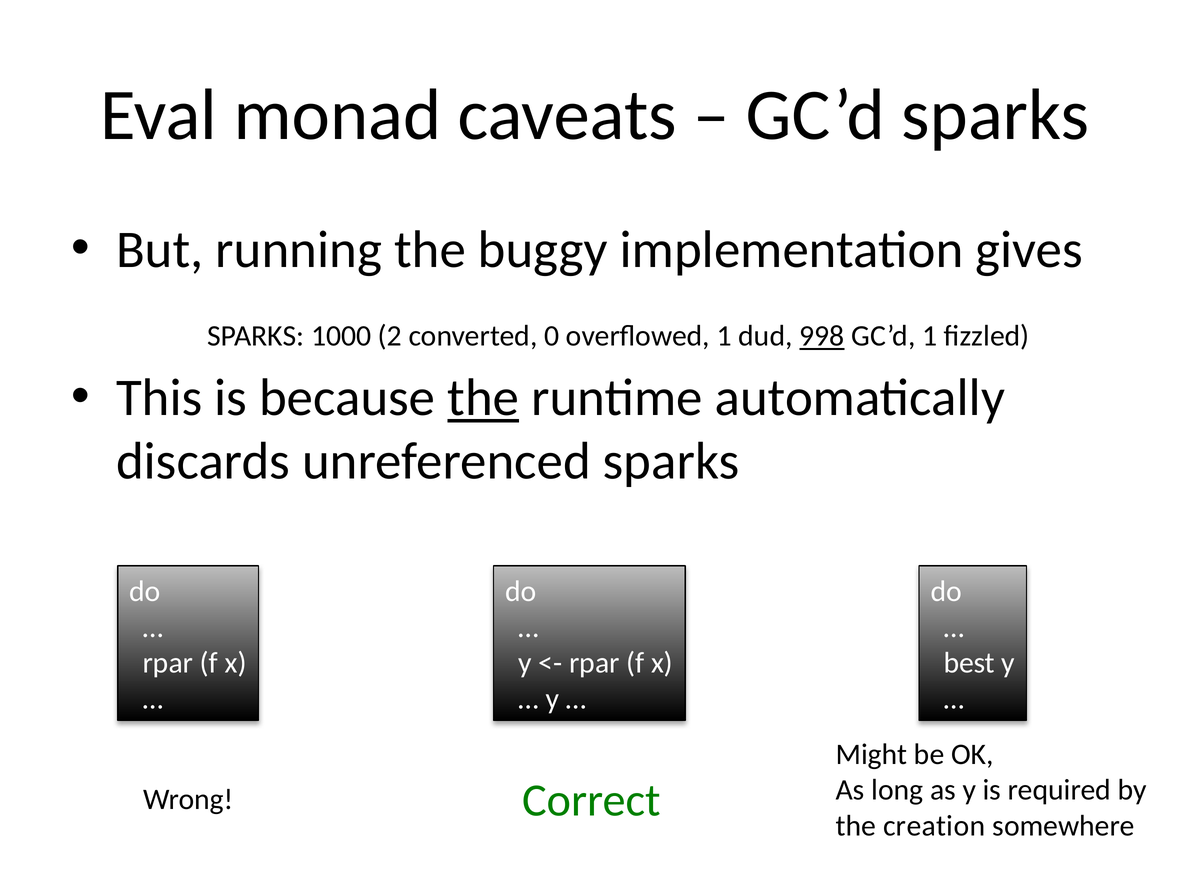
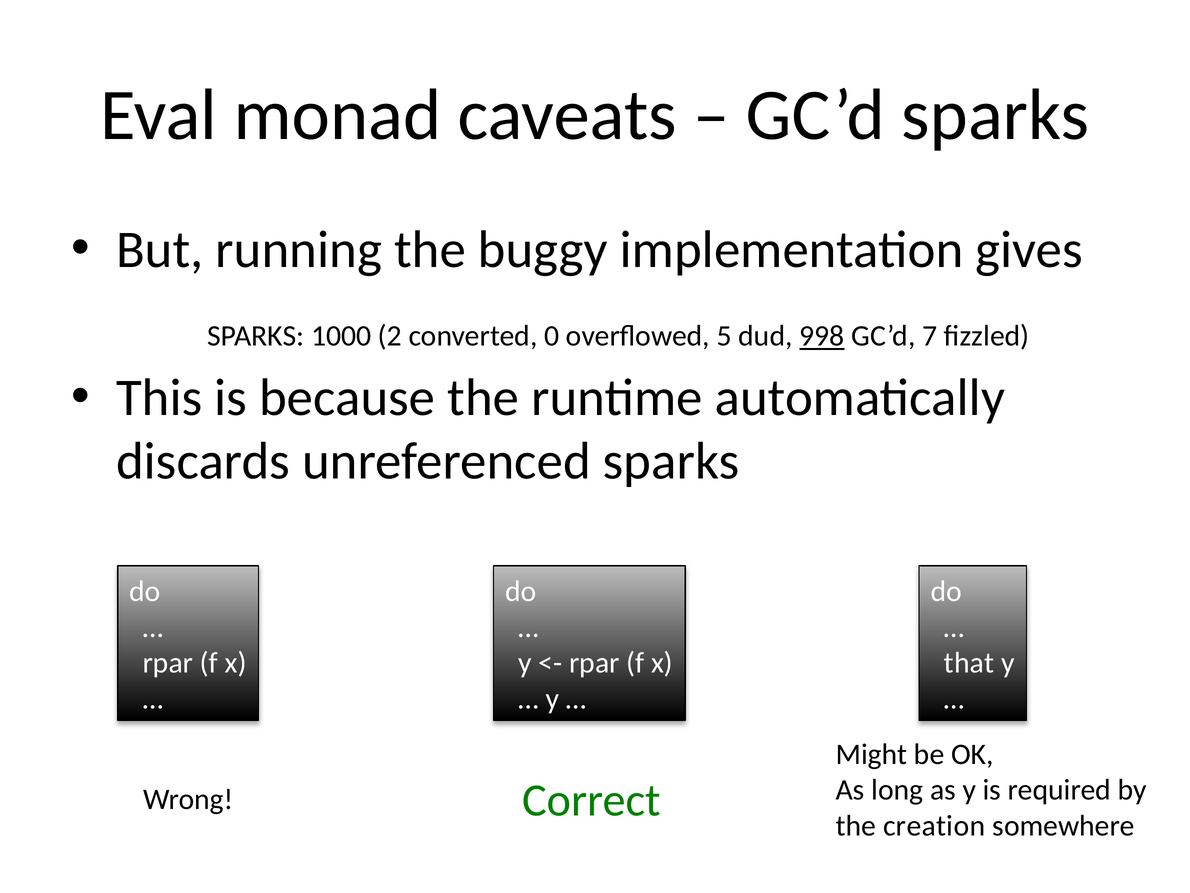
overflowed 1: 1 -> 5 (724, 336)
GC’d 1: 1 -> 7 (930, 336)
the underline: present -> none (483, 398)
best: best -> that (969, 663)
